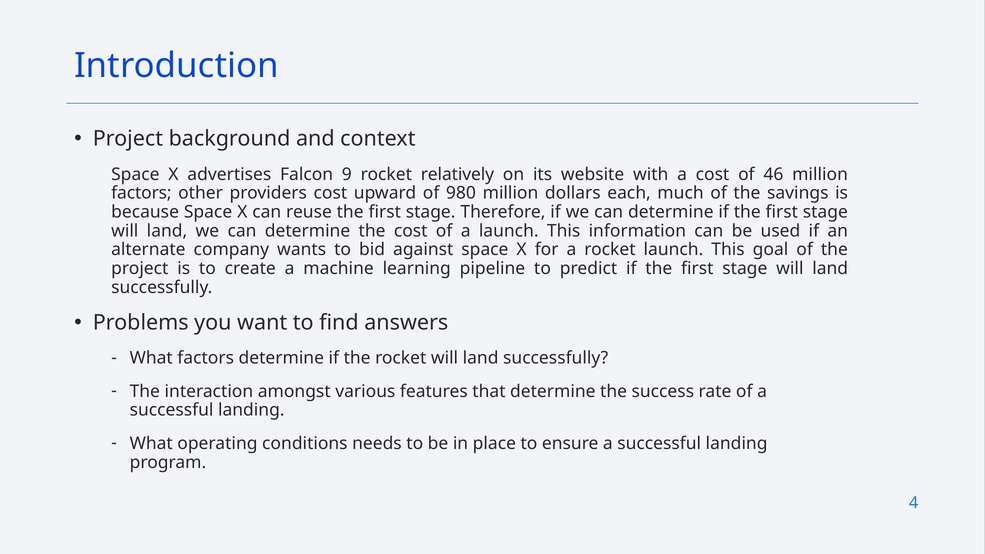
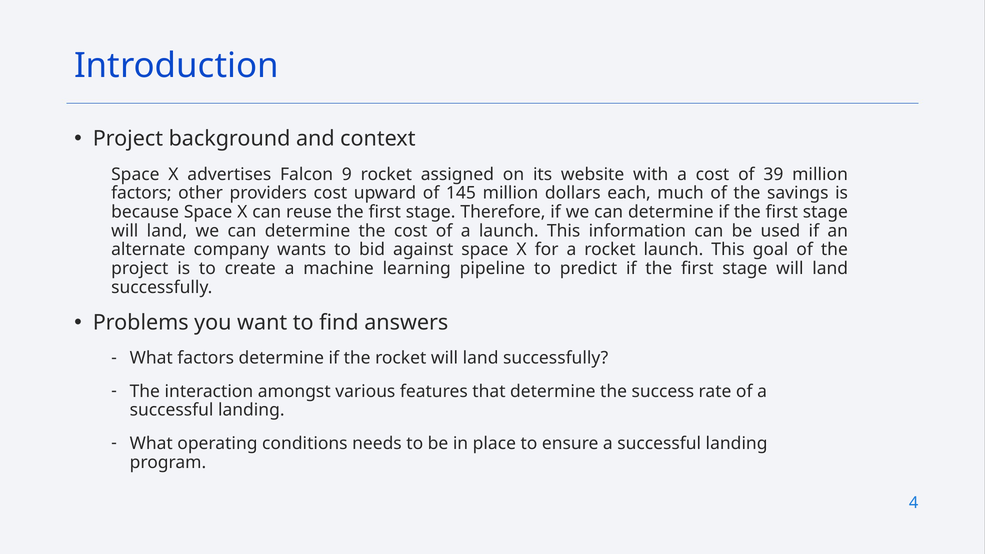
relatively: relatively -> assigned (457, 174)
46: 46 -> 39 (773, 174)
980: 980 -> 145 (461, 193)
